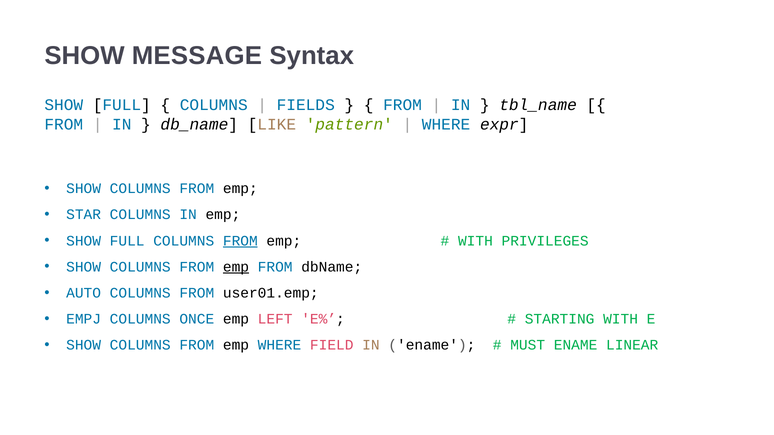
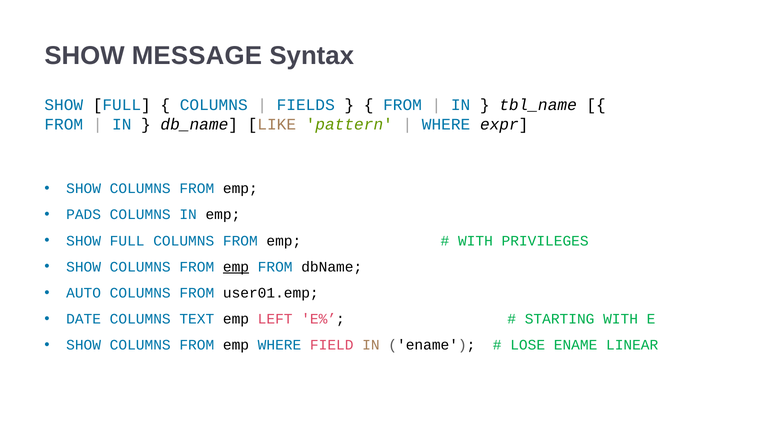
STAR: STAR -> PADS (84, 215)
FROM underline: present -> none (240, 241)
EMPJ: EMPJ -> DATE (84, 319)
ONCE: ONCE -> TEXT (197, 319)
MUST: MUST -> LOSE (528, 345)
